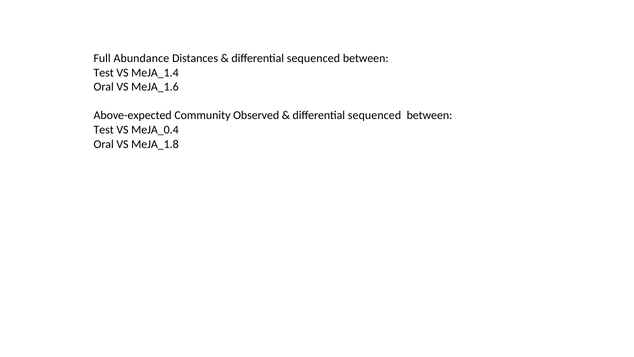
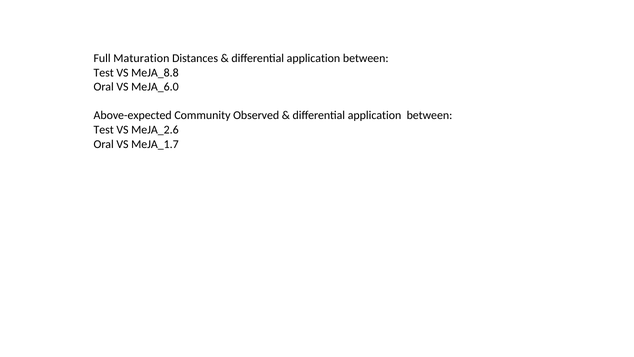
Abundance: Abundance -> Maturation (141, 58)
sequenced: sequenced -> application (313, 58)
MeJA_1.4: MeJA_1.4 -> MeJA_8.8 (155, 73)
MeJA_1.6: MeJA_1.6 -> MeJA_6.0 (155, 87)
sequenced: sequenced -> application (375, 115)
MeJA_0.4: MeJA_0.4 -> MeJA_2.6 (155, 130)
MeJA_1.8: MeJA_1.8 -> MeJA_1.7 (155, 144)
